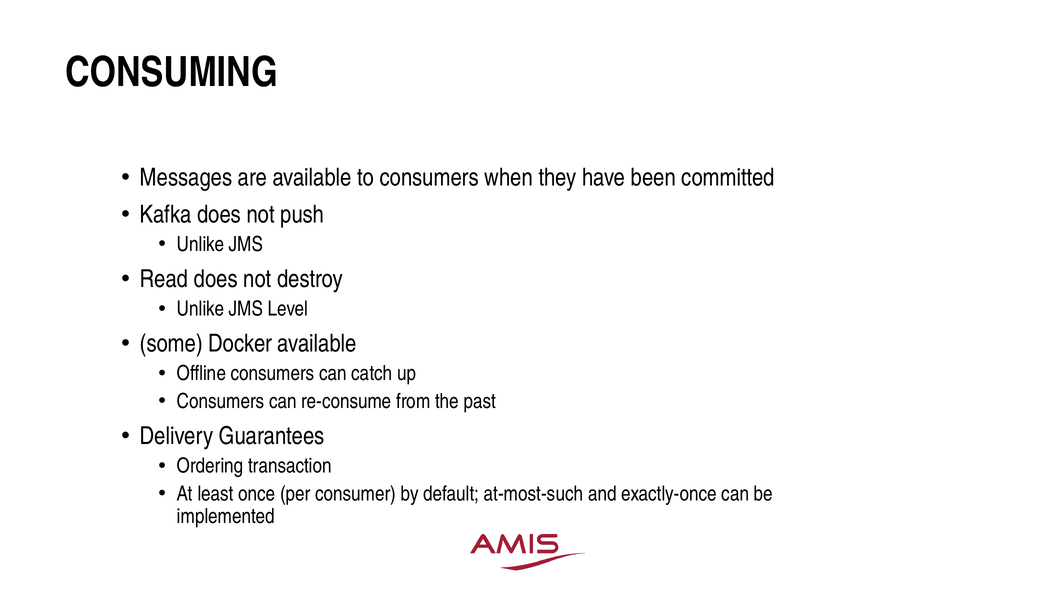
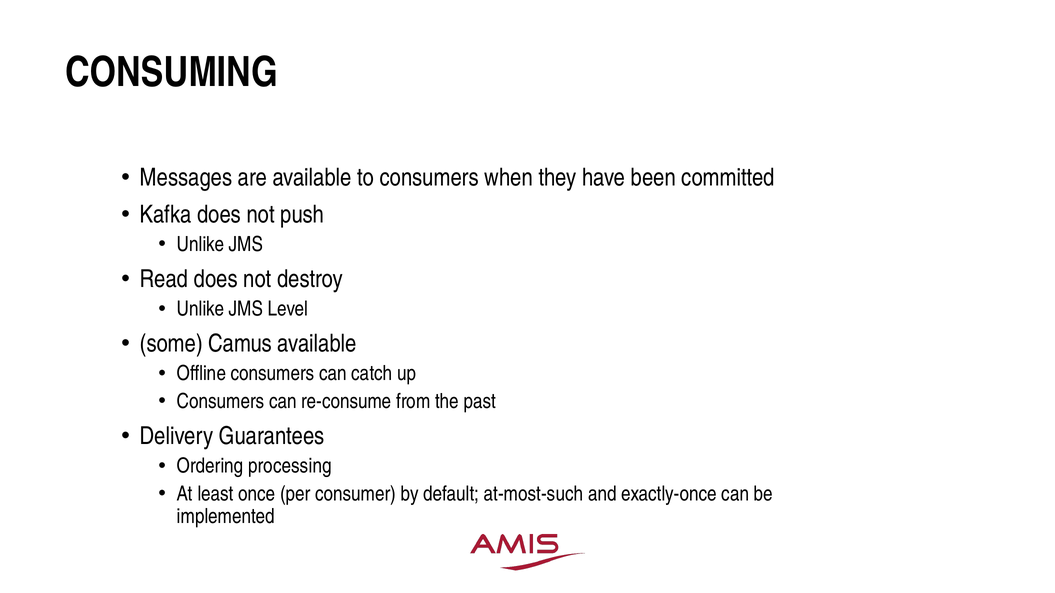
Docker: Docker -> Camus (240, 344)
transaction: transaction -> processing (290, 466)
